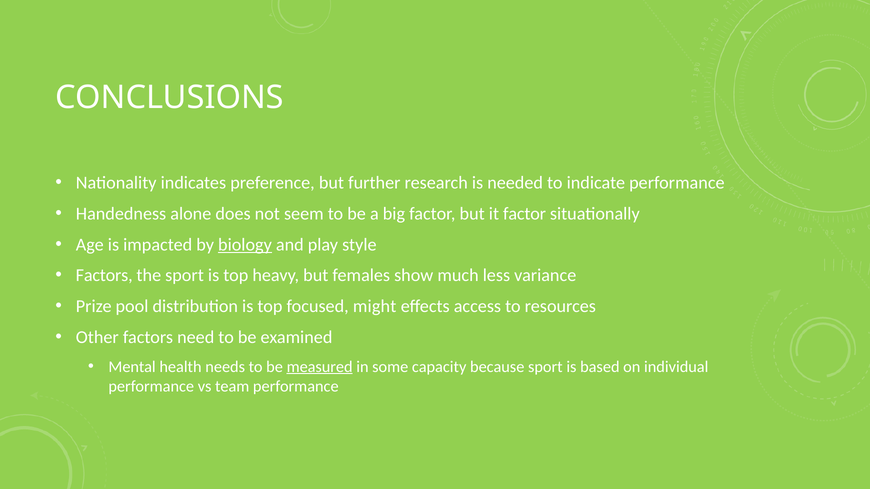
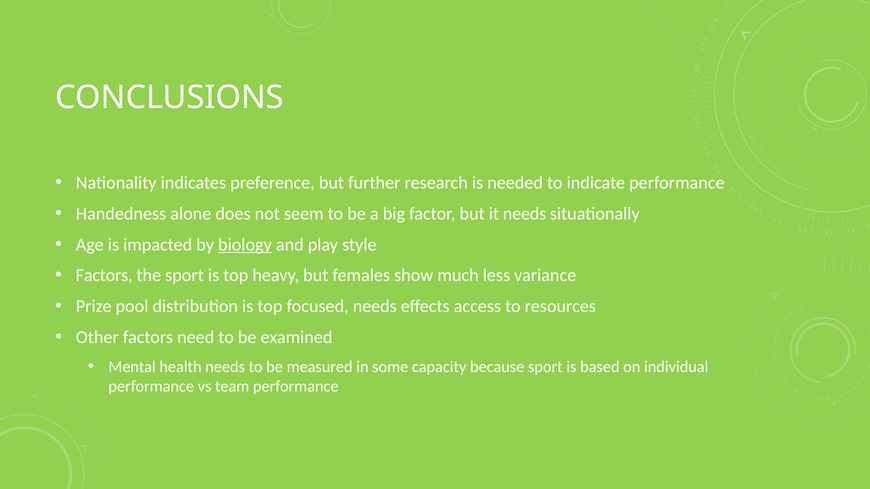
it factor: factor -> needs (525, 214)
focused might: might -> needs (375, 306)
measured underline: present -> none (320, 367)
